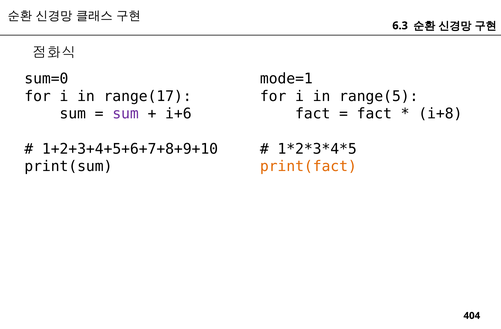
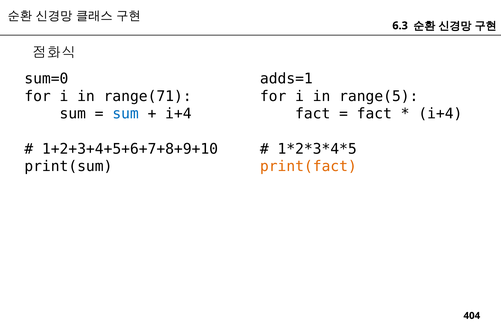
mode=1: mode=1 -> adds=1 (286, 79)
range(17: range(17 -> range(71 (148, 96)
sum colour: purple -> blue (126, 114)
i+6: i+6 -> i+4 (178, 114)
i+8: i+8 -> i+4 (440, 114)
